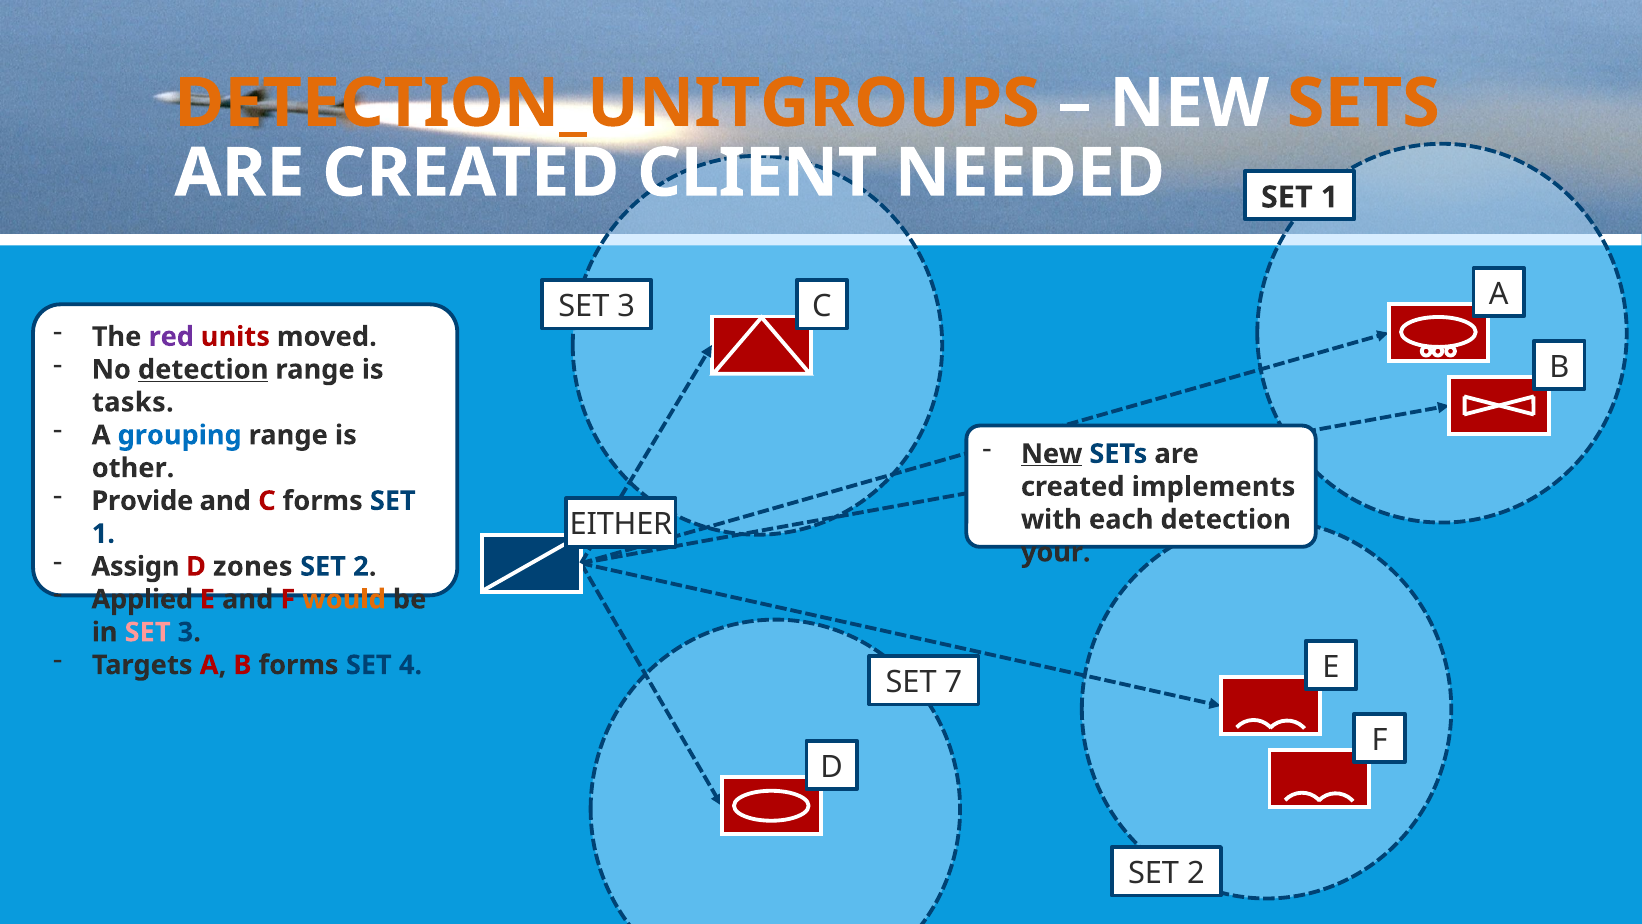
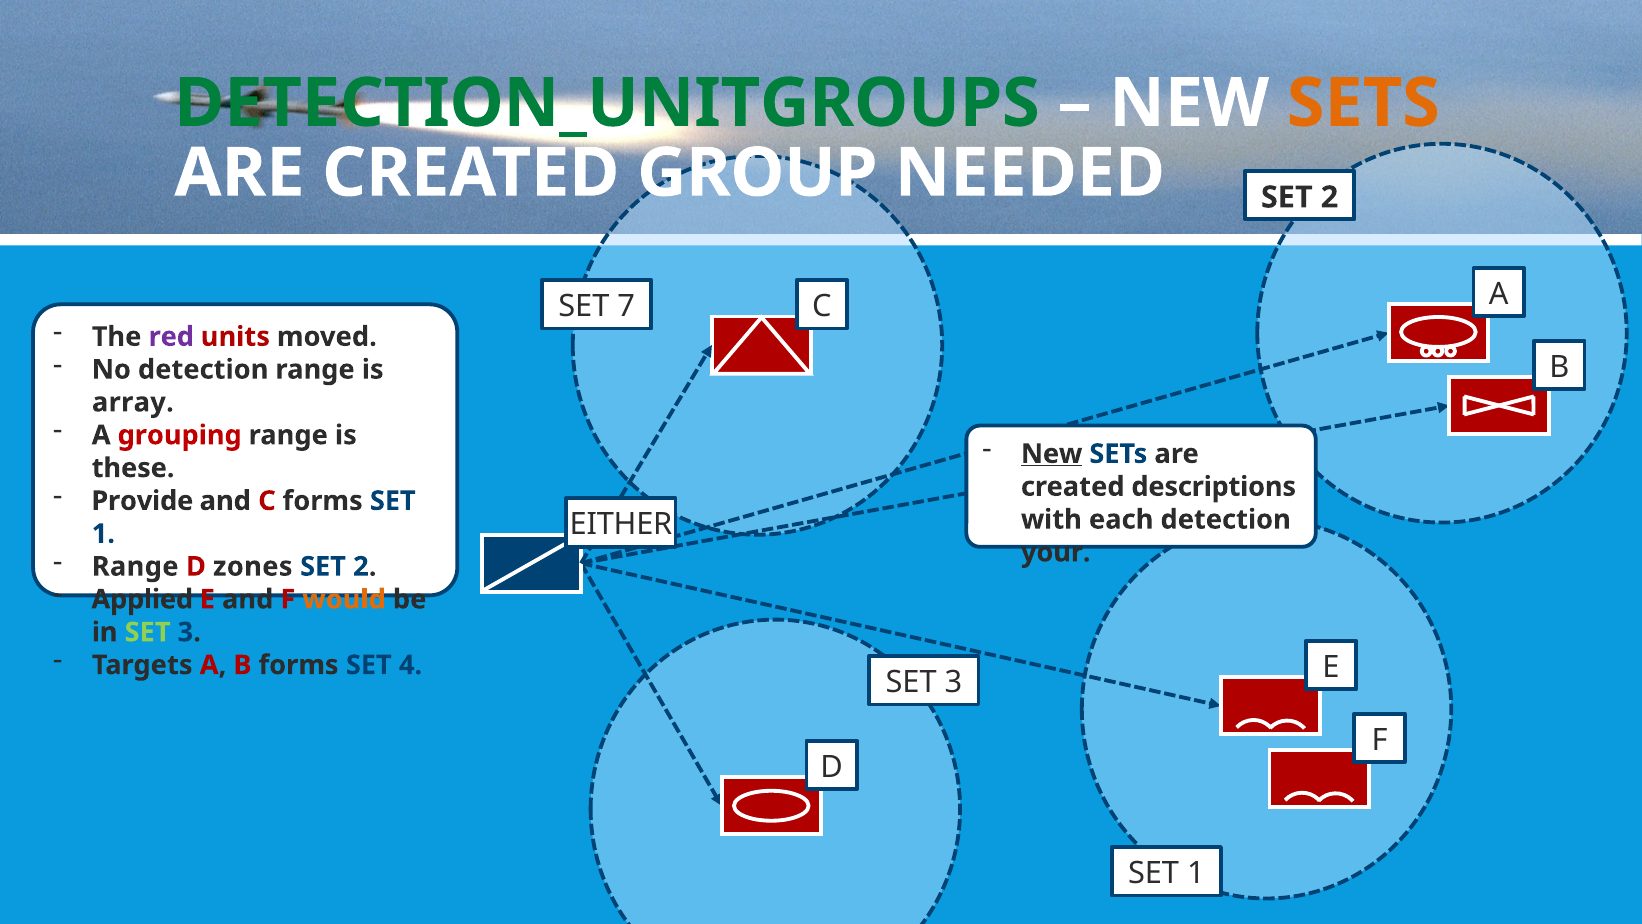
DETECTION_UNITGROUPS colour: orange -> green (607, 103)
CLIENT: CLIENT -> GROUP (757, 173)
1: 1 -> 2 (1330, 197)
3: 3 -> 7 (626, 306)
detection underline: present -> none (203, 369)
tasks: tasks -> array (133, 402)
grouping colour: blue -> red (180, 435)
other: other -> these (133, 468)
implements: implements -> descriptions (1214, 487)
Assign: Assign -> Range (135, 566)
SET colour: pink -> light green (148, 632)
7: 7 -> 3 (954, 682)
2: 2 -> 1 (1196, 873)
